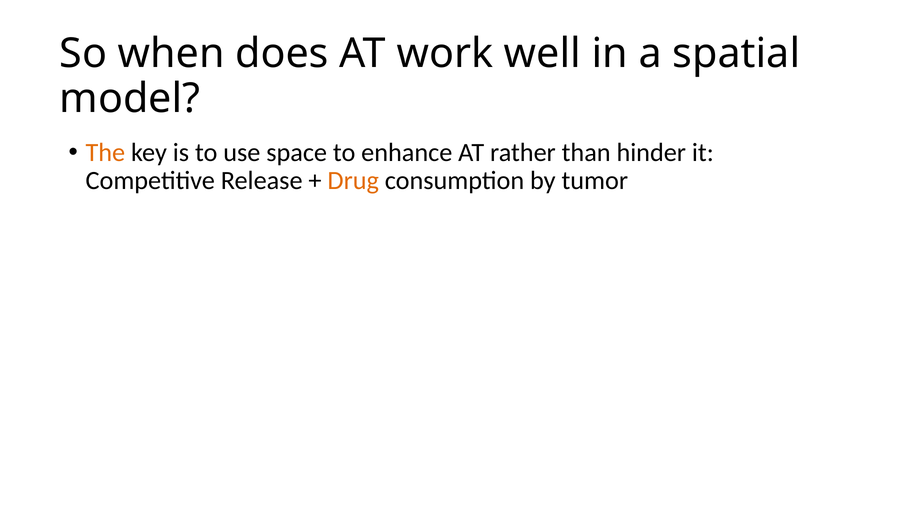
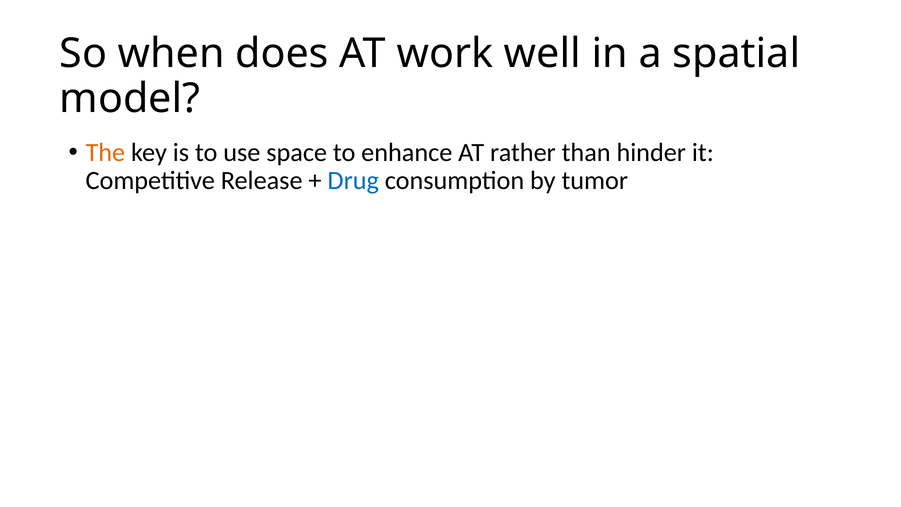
Drug colour: orange -> blue (353, 181)
